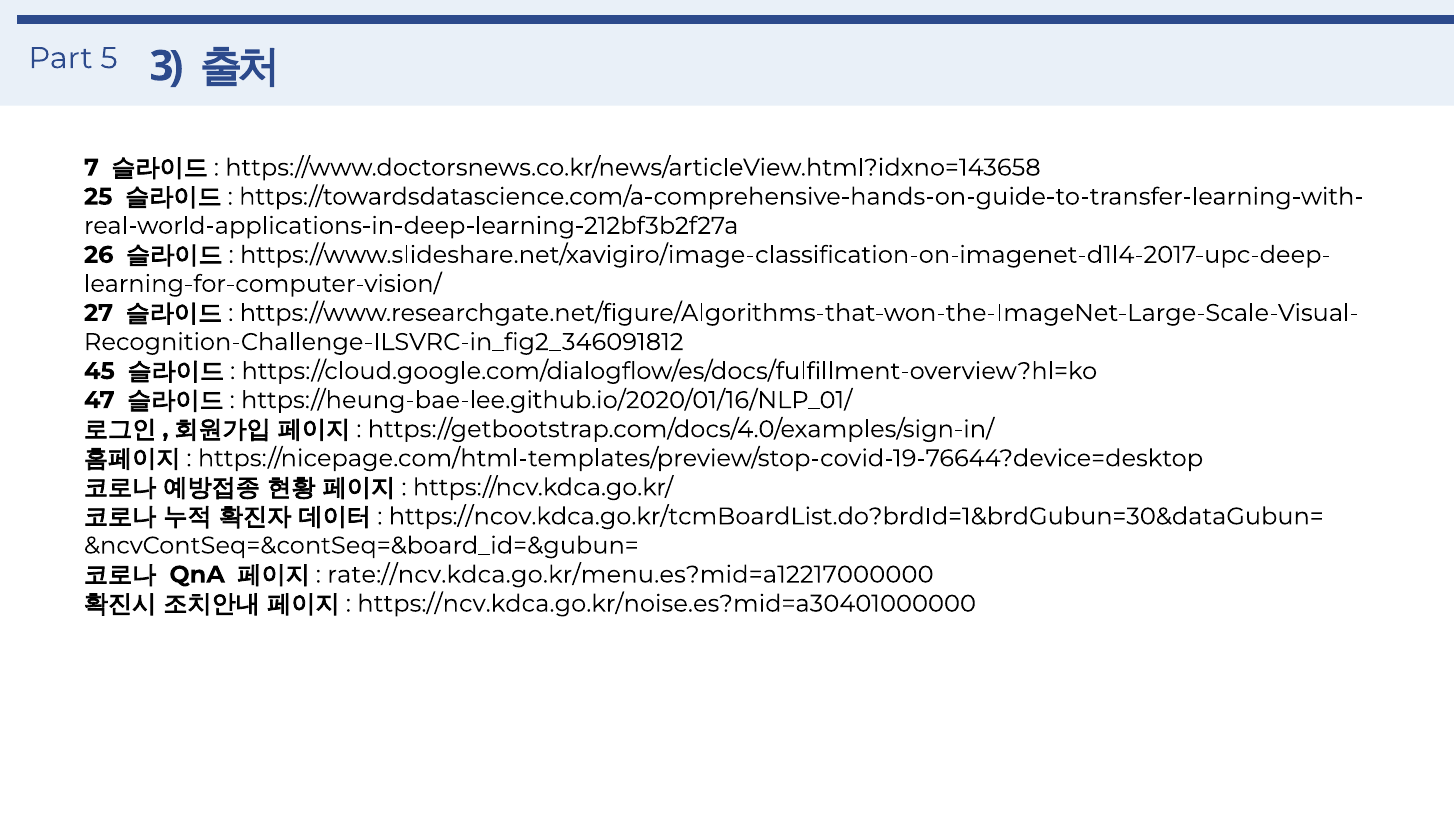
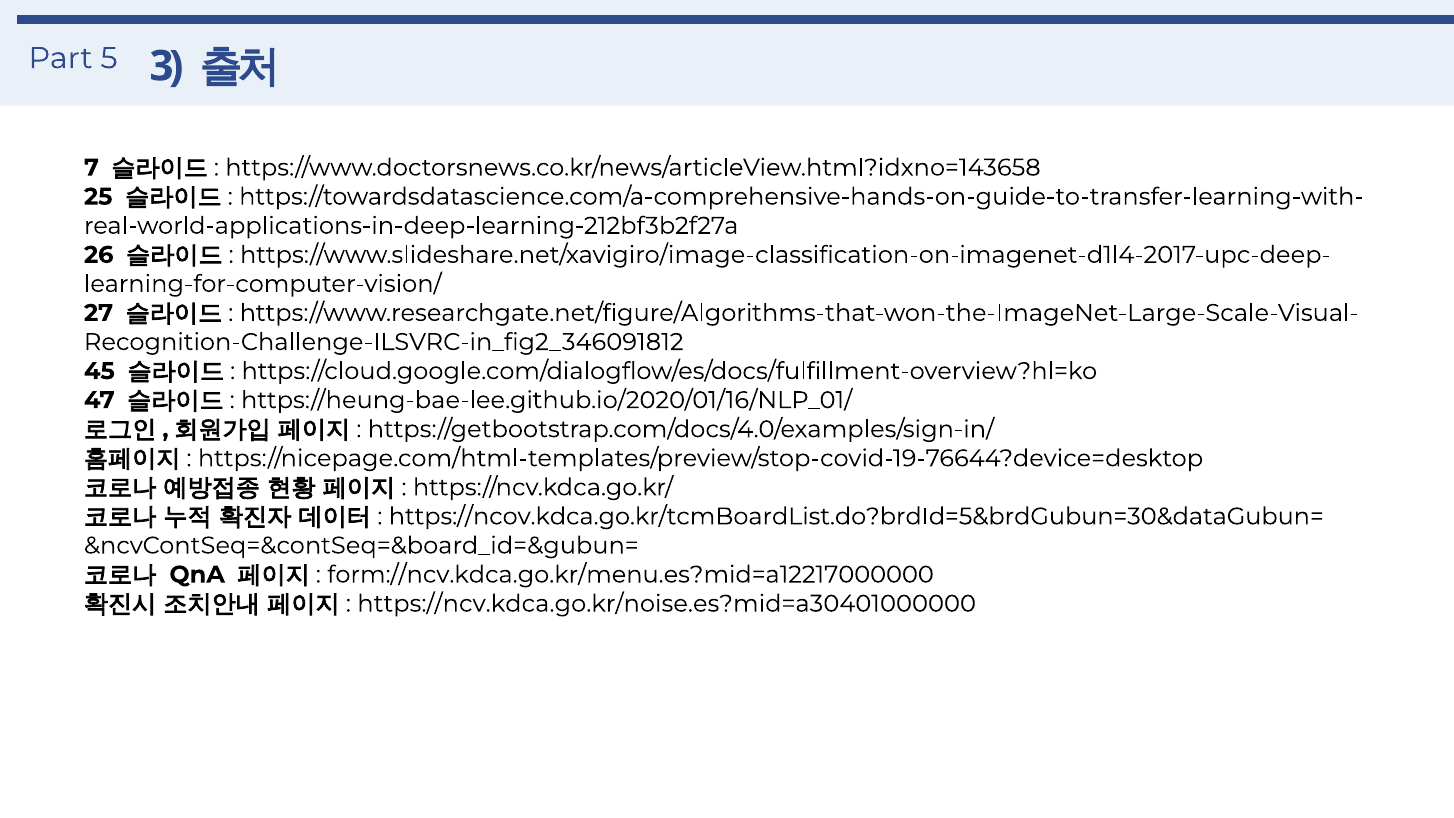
https://ncov.kdca.go.kr/tcmBoardList.do?brdId=1&brdGubun=30&dataGubun=: https://ncov.kdca.go.kr/tcmBoardList.do?brdId=1&brdGubun=30&dataGubun= -> https://ncov.kdca.go.kr/tcmBoardList.do?brdId=5&brdGubun=30&dataGubun= (856, 516)
rate://ncv.kdca.go.kr/menu.es?mid=a12217000000: rate://ncv.kdca.go.kr/menu.es?mid=a12217000000 -> form://ncv.kdca.go.kr/menu.es?mid=a12217000000 (631, 575)
